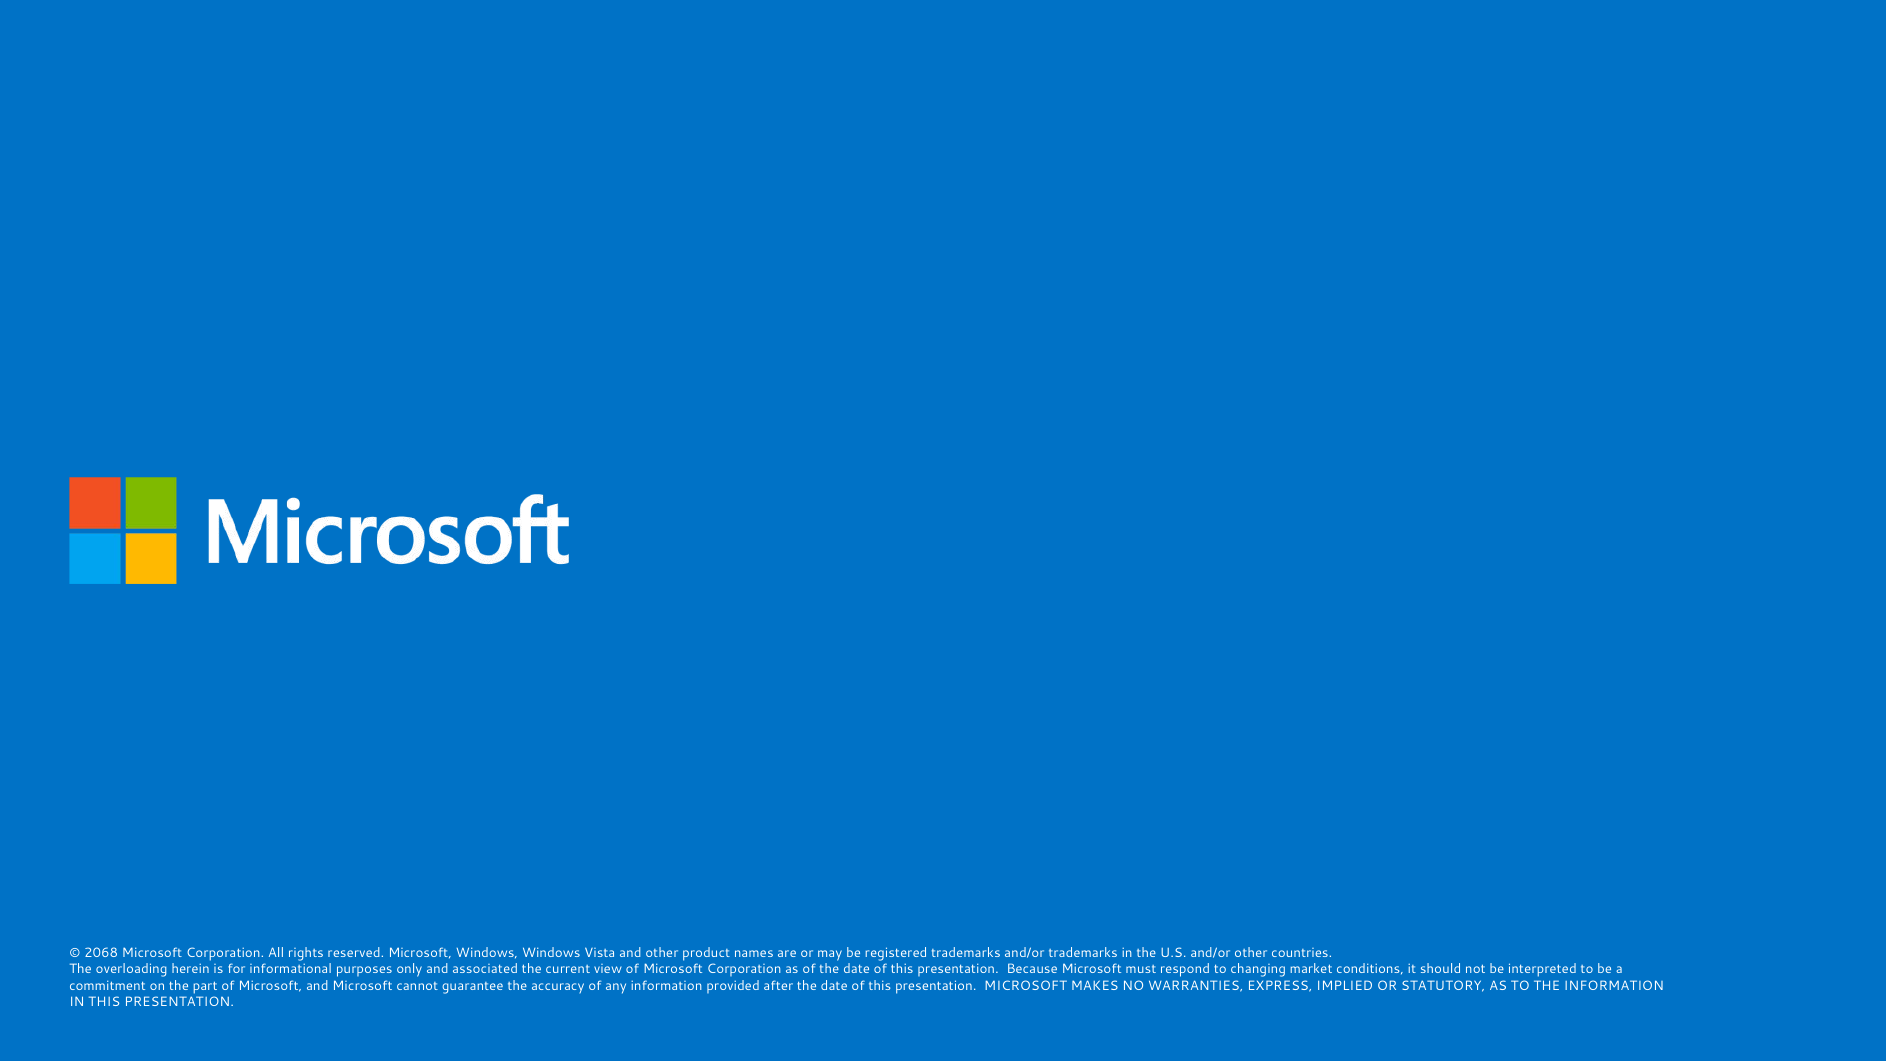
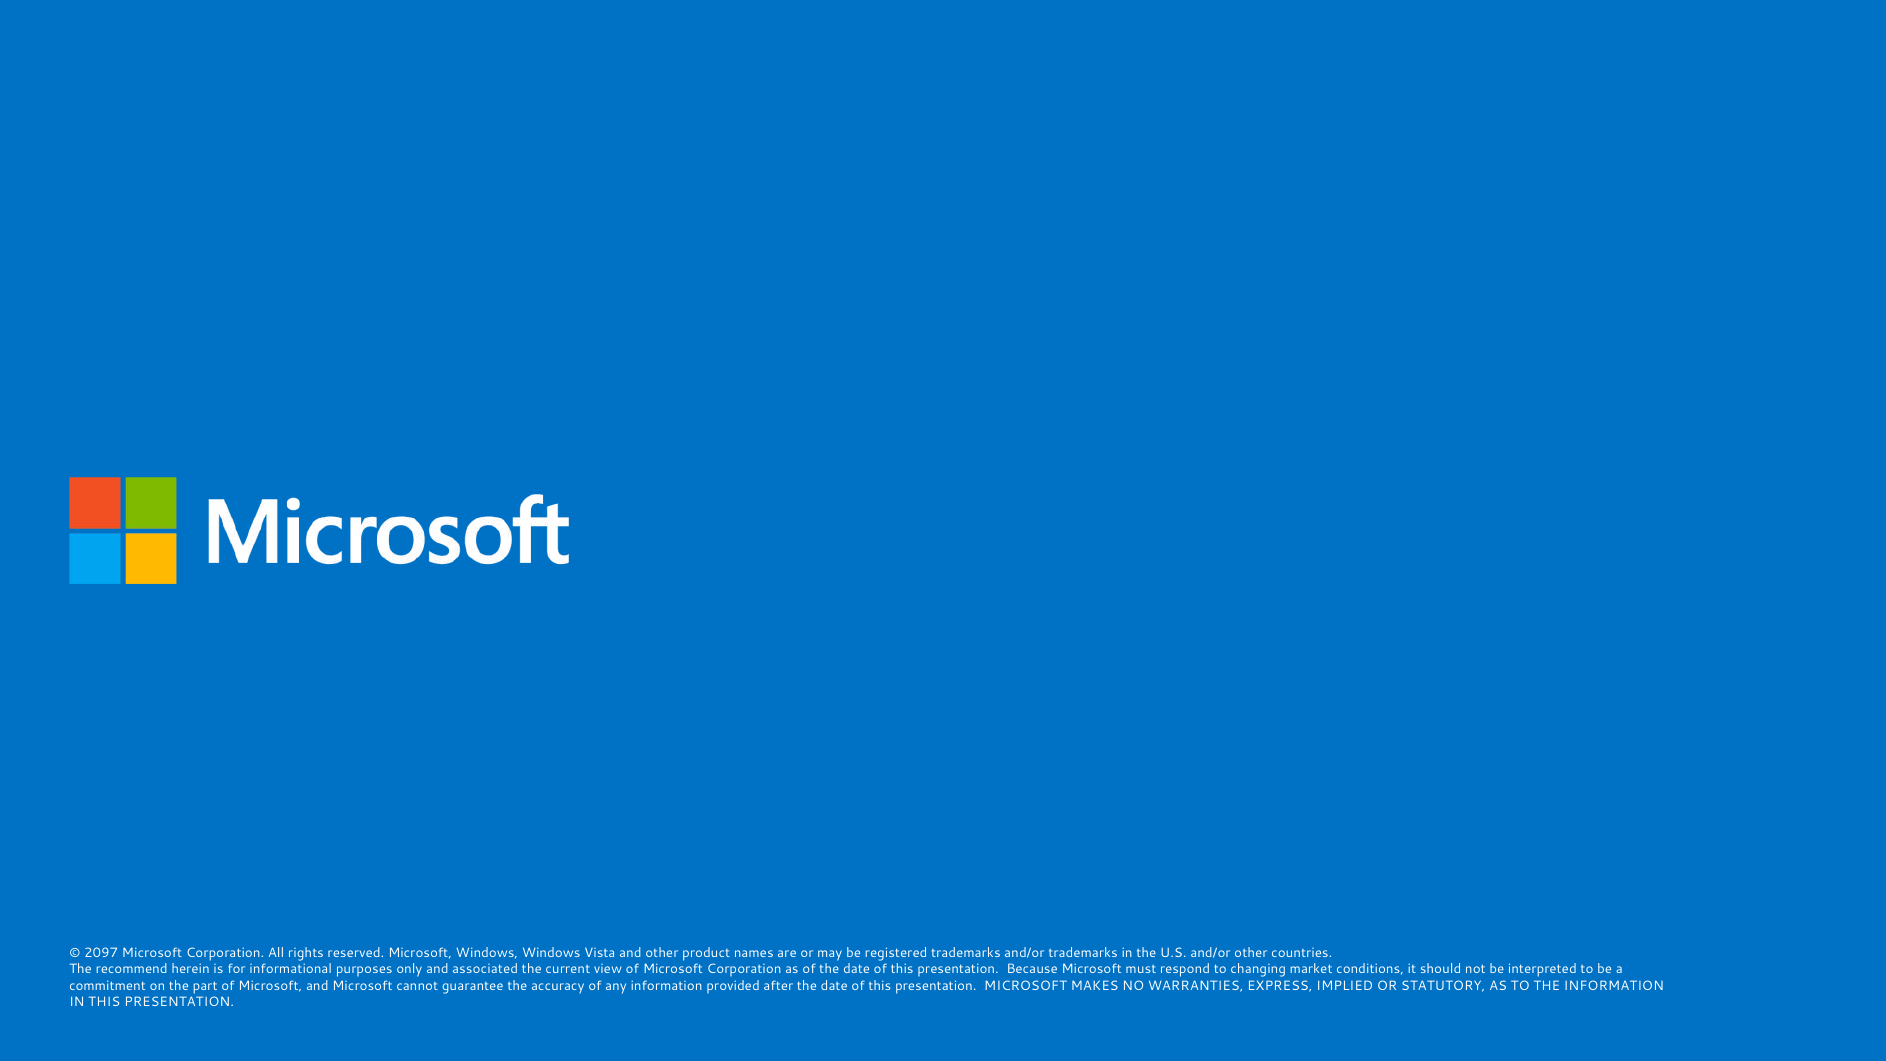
2068: 2068 -> 2097 (101, 953)
overloading: overloading -> recommend (132, 969)
